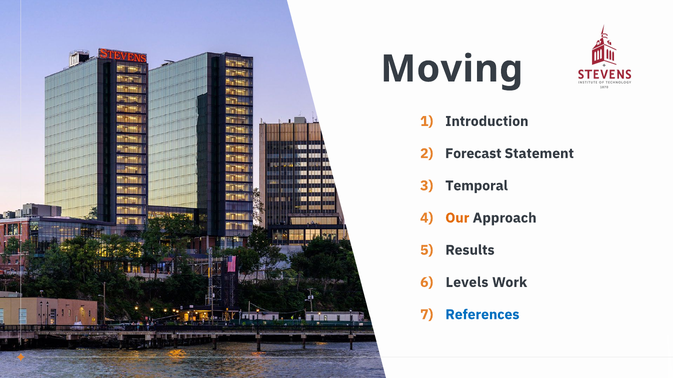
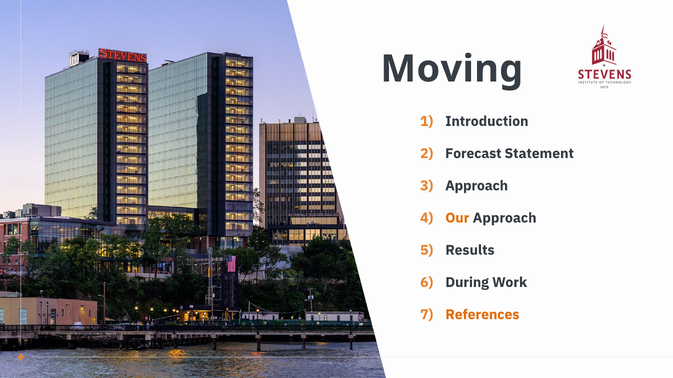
Temporal: Temporal -> Approach (477, 186)
Levels: Levels -> During (467, 283)
References colour: blue -> orange (482, 315)
